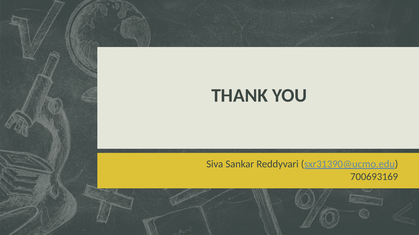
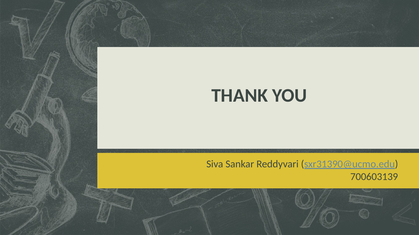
700693169: 700693169 -> 700603139 (374, 177)
